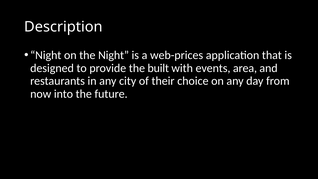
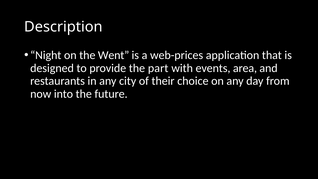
the Night: Night -> Went (114, 55)
built: built -> part (158, 68)
